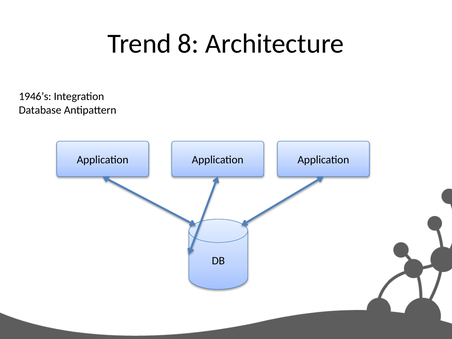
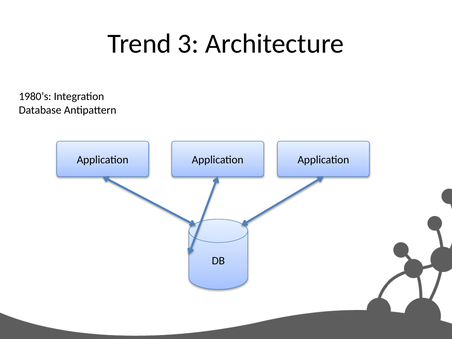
8: 8 -> 3 (188, 44)
1946’s: 1946’s -> 1980’s (35, 97)
